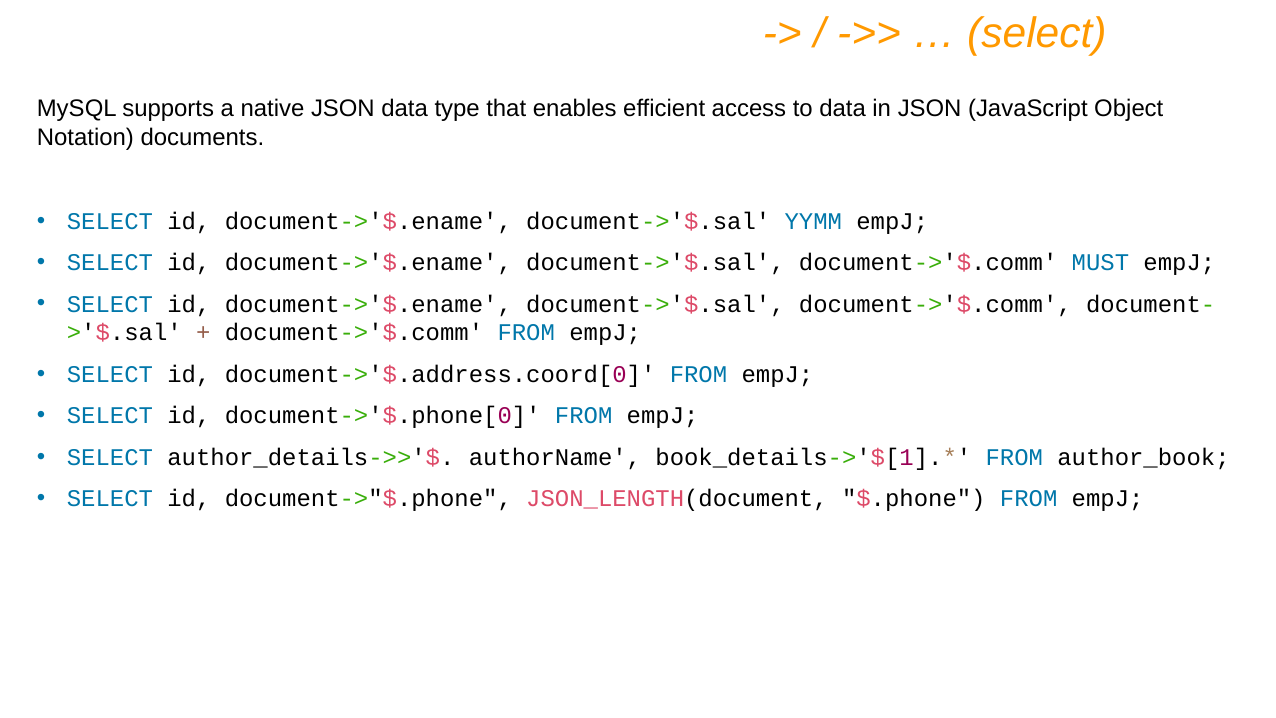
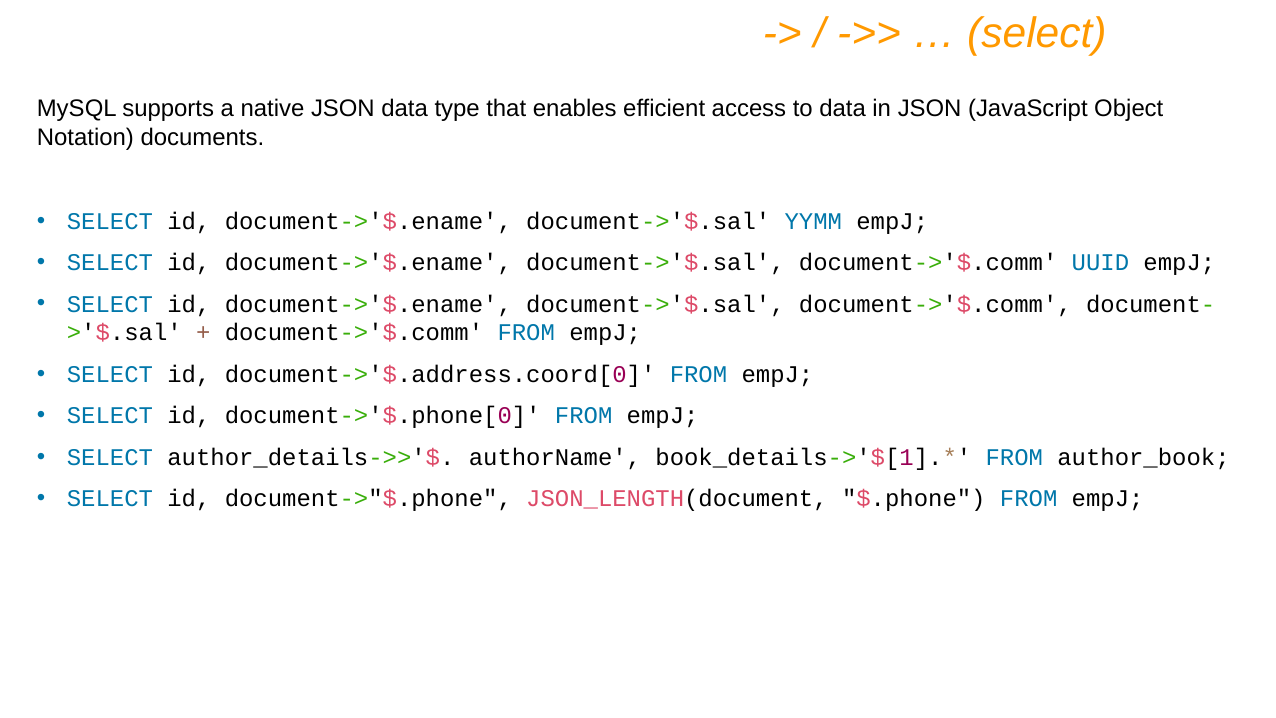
MUST: MUST -> UUID (1100, 263)
